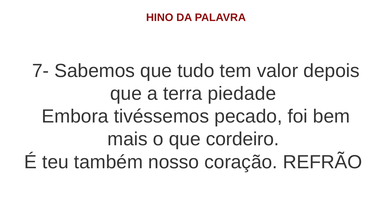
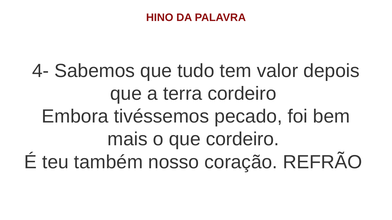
7-: 7- -> 4- (41, 71)
terra piedade: piedade -> cordeiro (242, 94)
